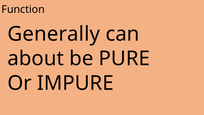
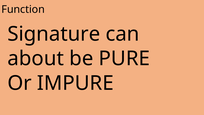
Generally: Generally -> Signature (54, 34)
